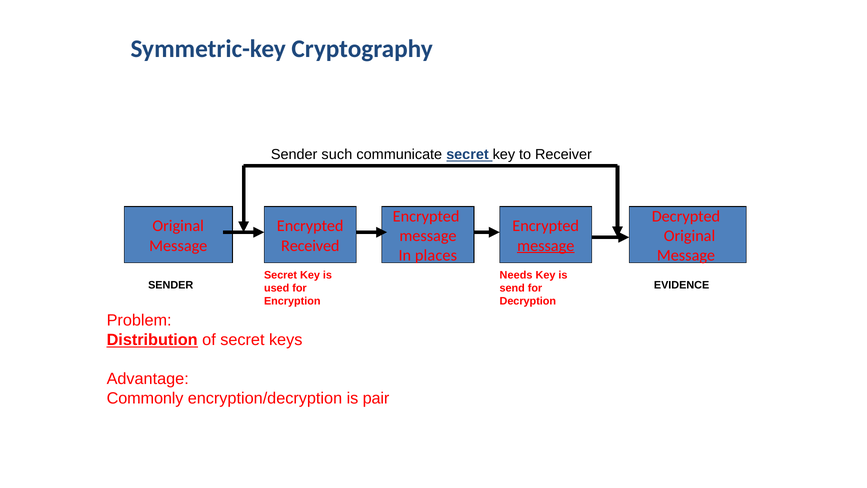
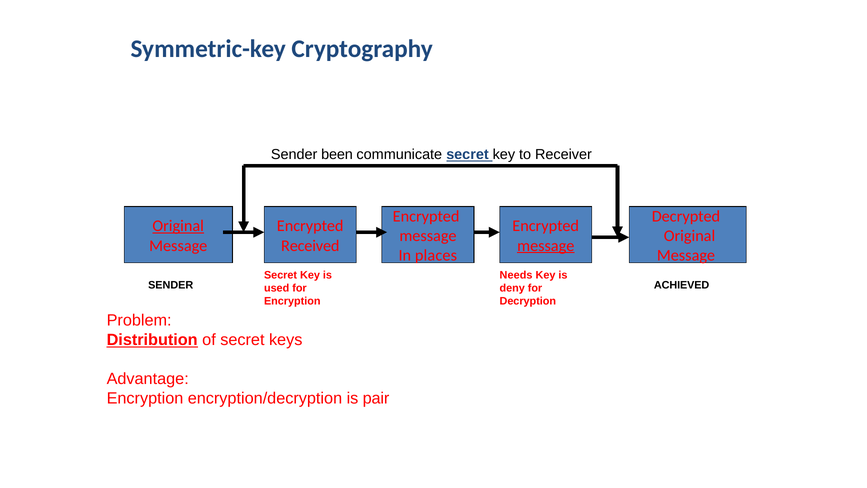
such: such -> been (337, 154)
Original underline: none -> present (178, 226)
EVIDENCE: EVIDENCE -> ACHIEVED (682, 285)
send: send -> deny (512, 288)
Commonly: Commonly -> Encryption (145, 398)
